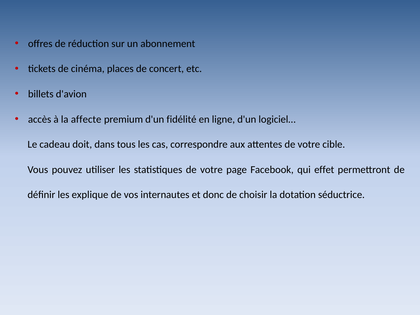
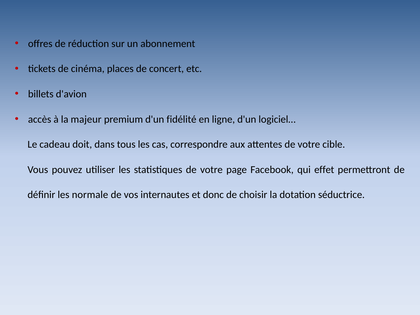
affecte: affecte -> majeur (86, 119)
explique: explique -> normale (90, 195)
